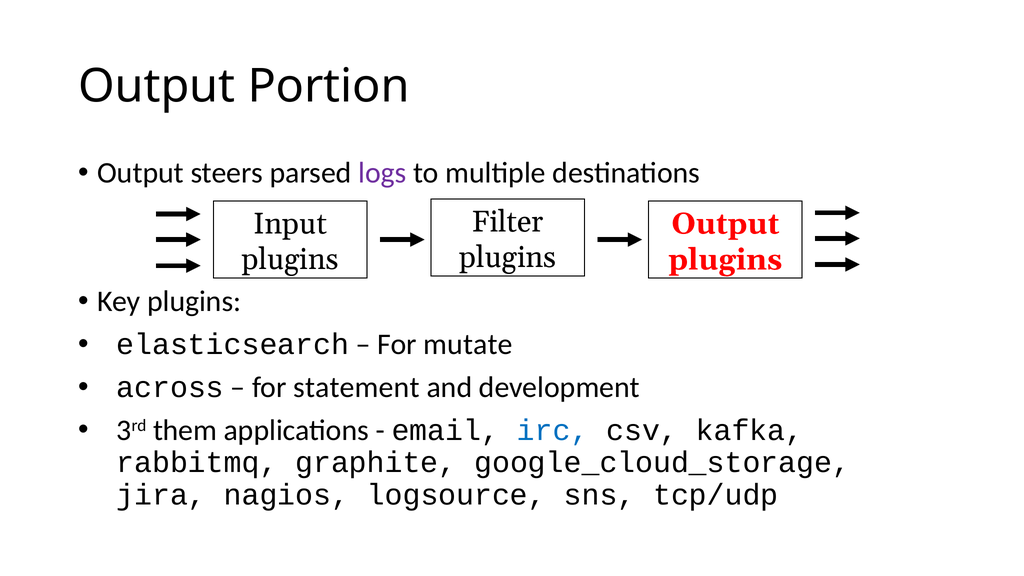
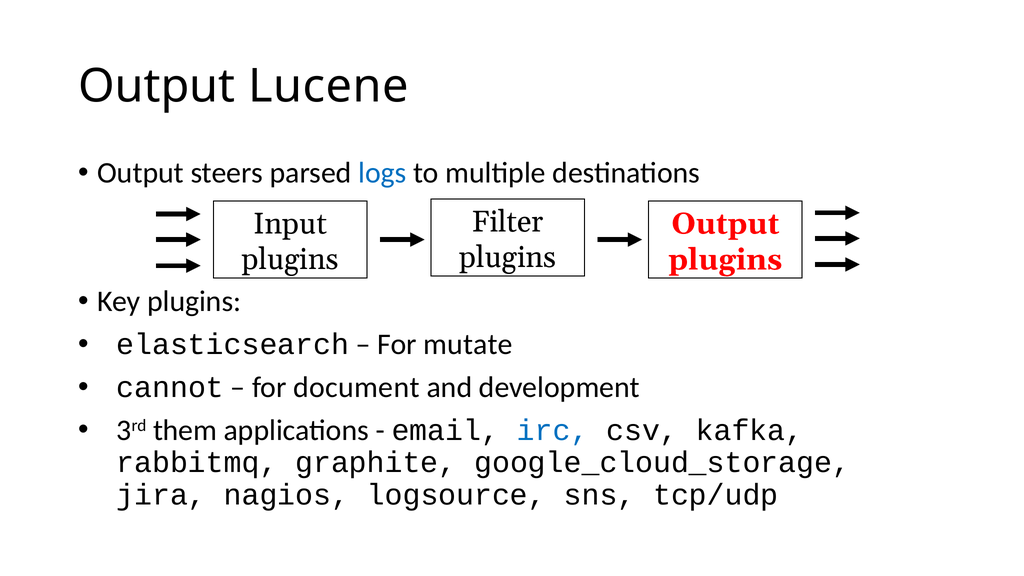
Portion: Portion -> Lucene (328, 86)
logs colour: purple -> blue (382, 173)
across: across -> cannot (170, 387)
statement: statement -> document (356, 387)
